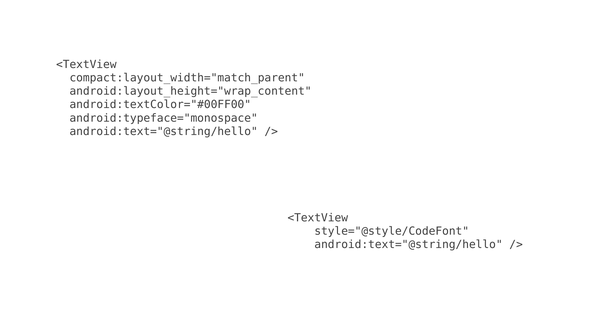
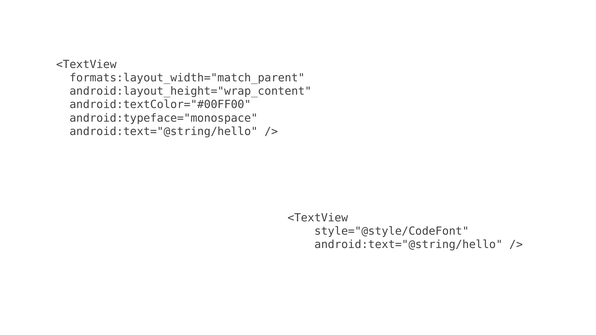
compact:layout_width="match_parent: compact:layout_width="match_parent -> formats:layout_width="match_parent (187, 78)
